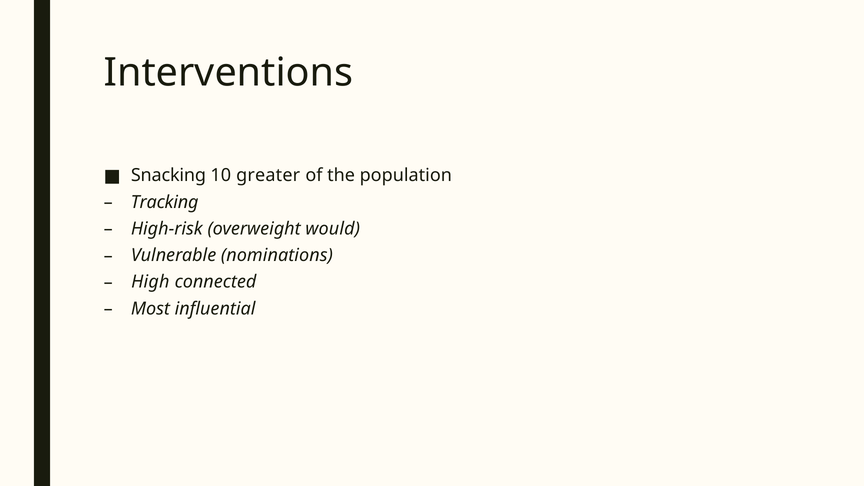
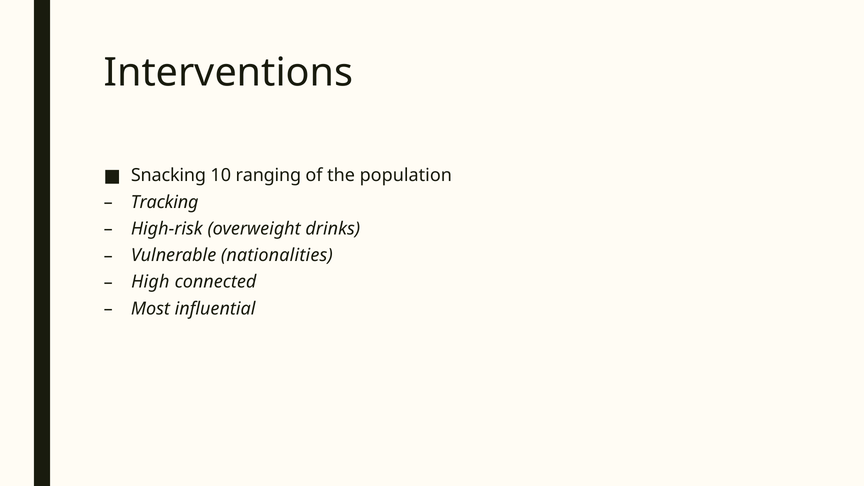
greater: greater -> ranging (268, 176)
would: would -> drinks (333, 229)
nominations: nominations -> nationalities (277, 255)
